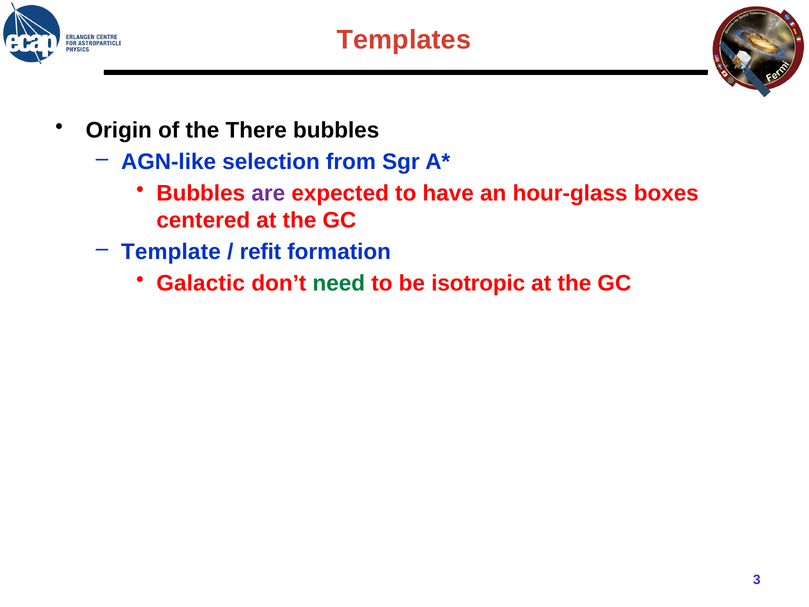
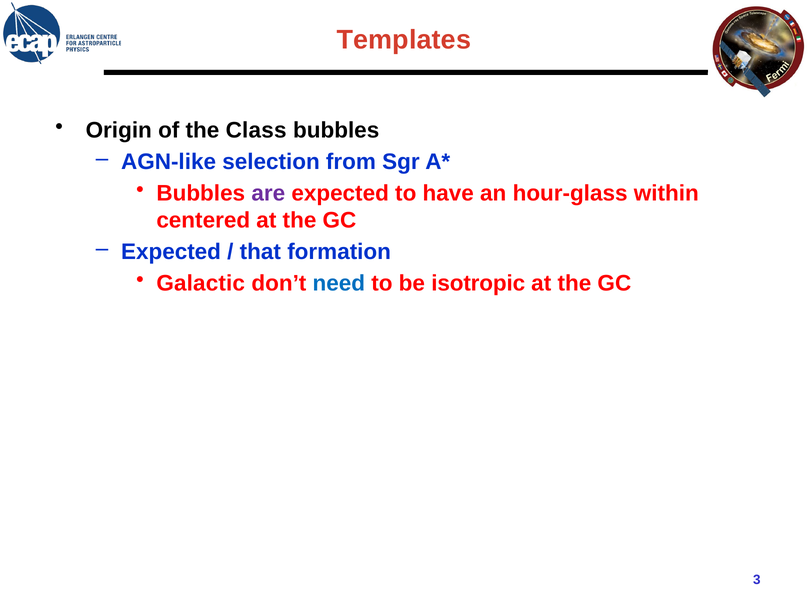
There: There -> Class (256, 130)
boxes: boxes -> within (666, 193)
Template: Template -> Expected (171, 252)
refit: refit -> that (260, 252)
need colour: green -> blue (339, 283)
